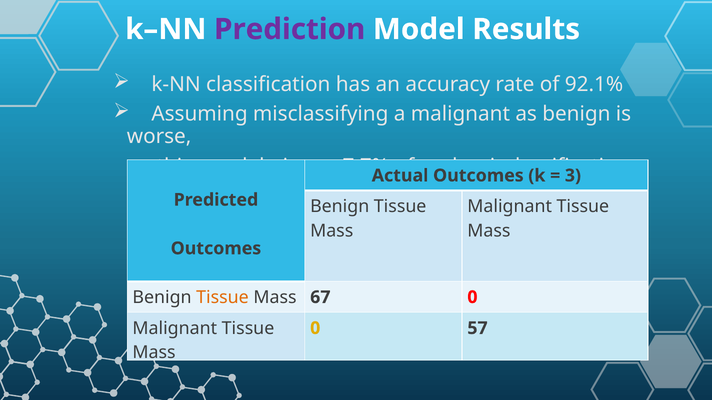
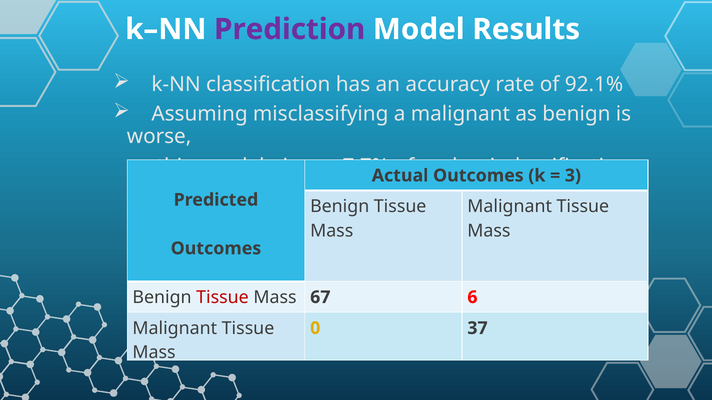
Tissue colour: orange -> red (222, 298)
67 0: 0 -> 6 (472, 298)
57: 57 -> 37 (478, 329)
